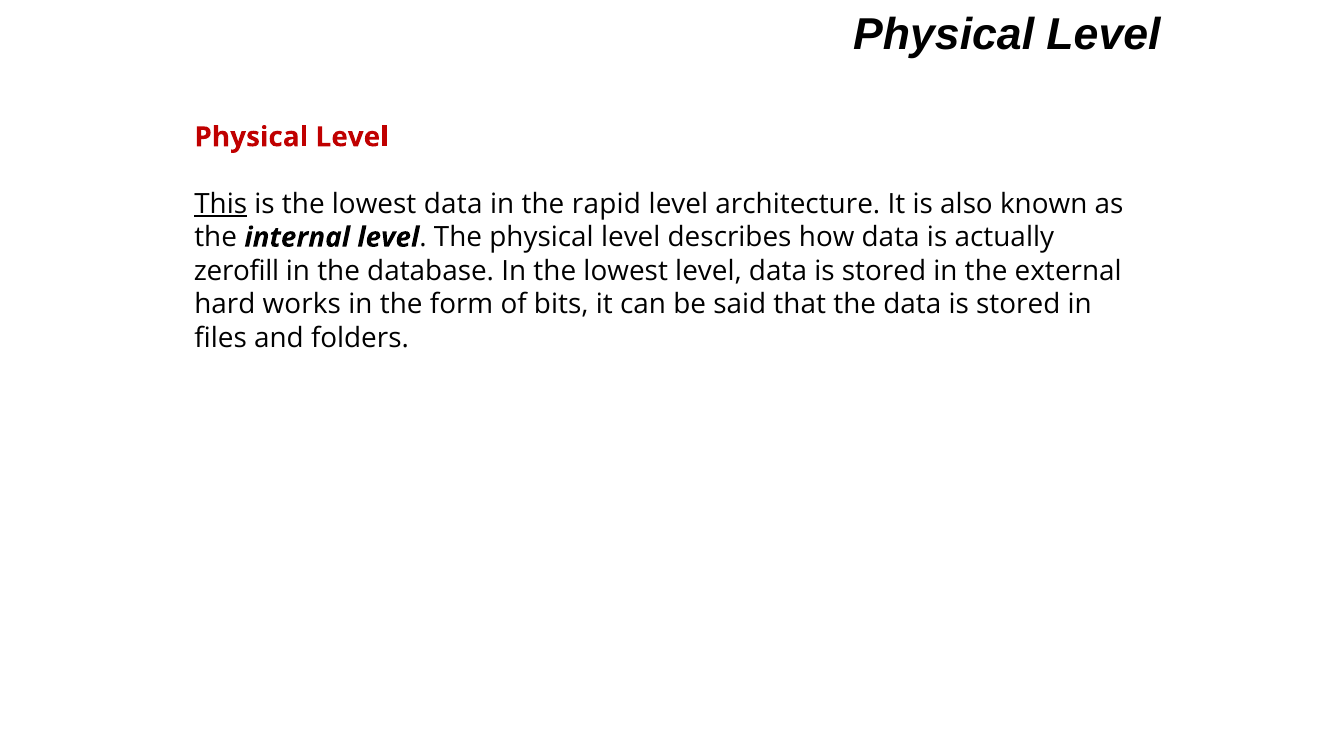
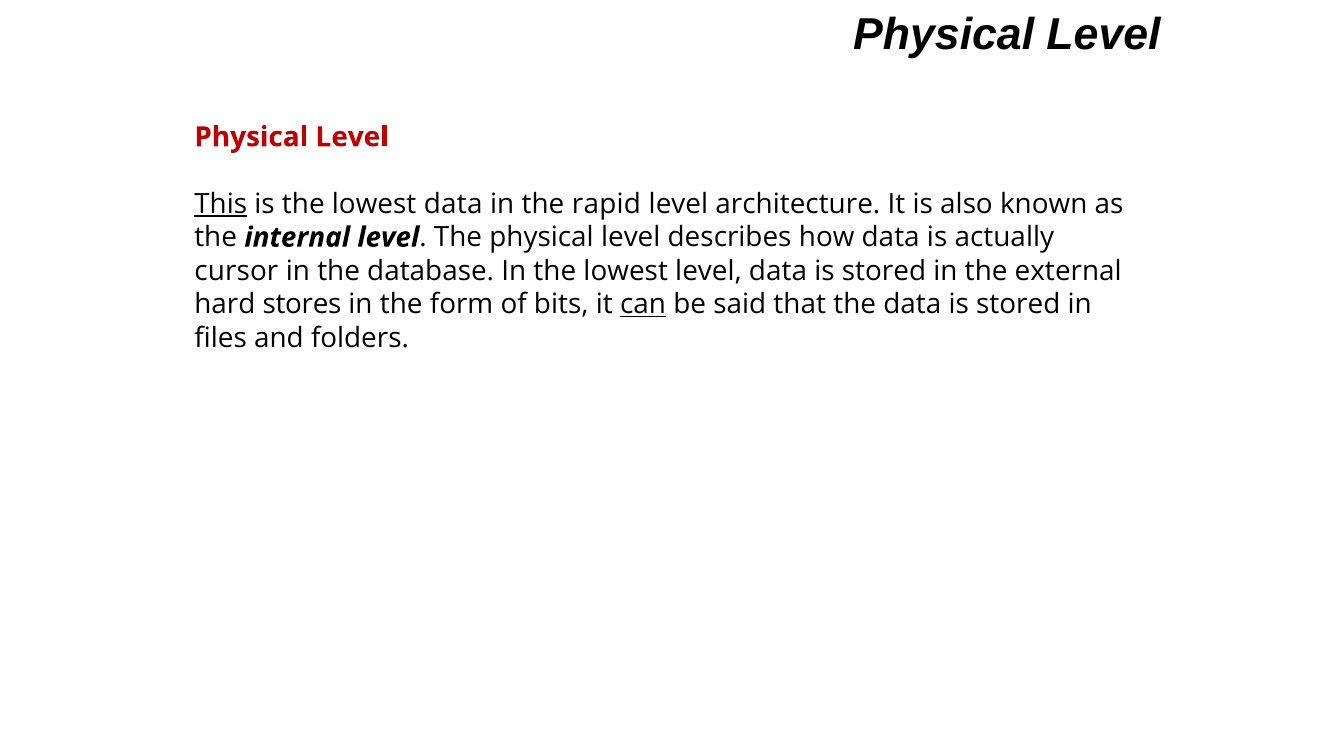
zerofill: zerofill -> cursor (236, 271)
works: works -> stores (302, 304)
can underline: none -> present (643, 304)
